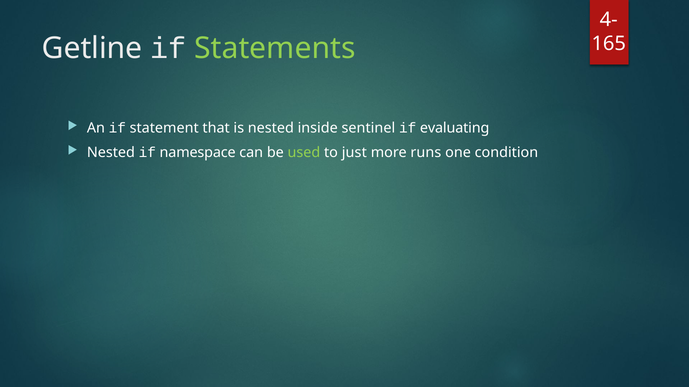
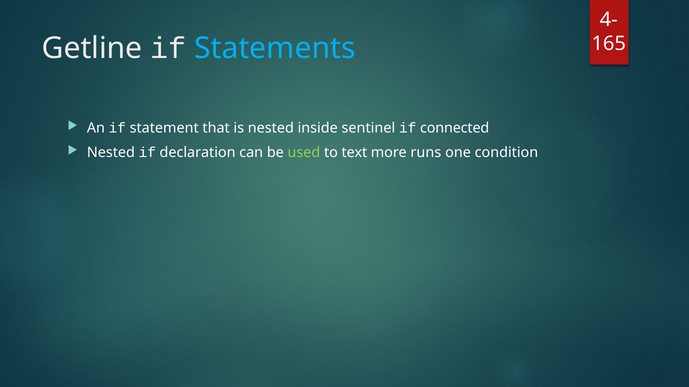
Statements colour: light green -> light blue (275, 48)
evaluating: evaluating -> connected (455, 128)
namespace: namespace -> declaration (198, 153)
just: just -> text (354, 153)
